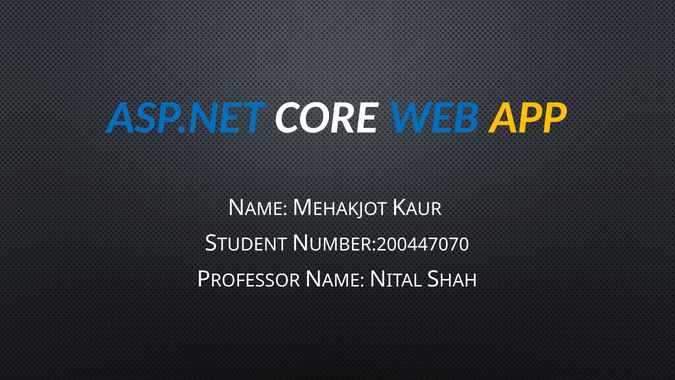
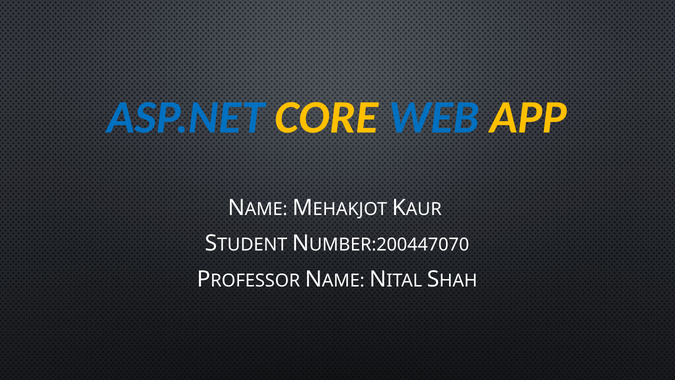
CORE colour: white -> yellow (327, 117)
